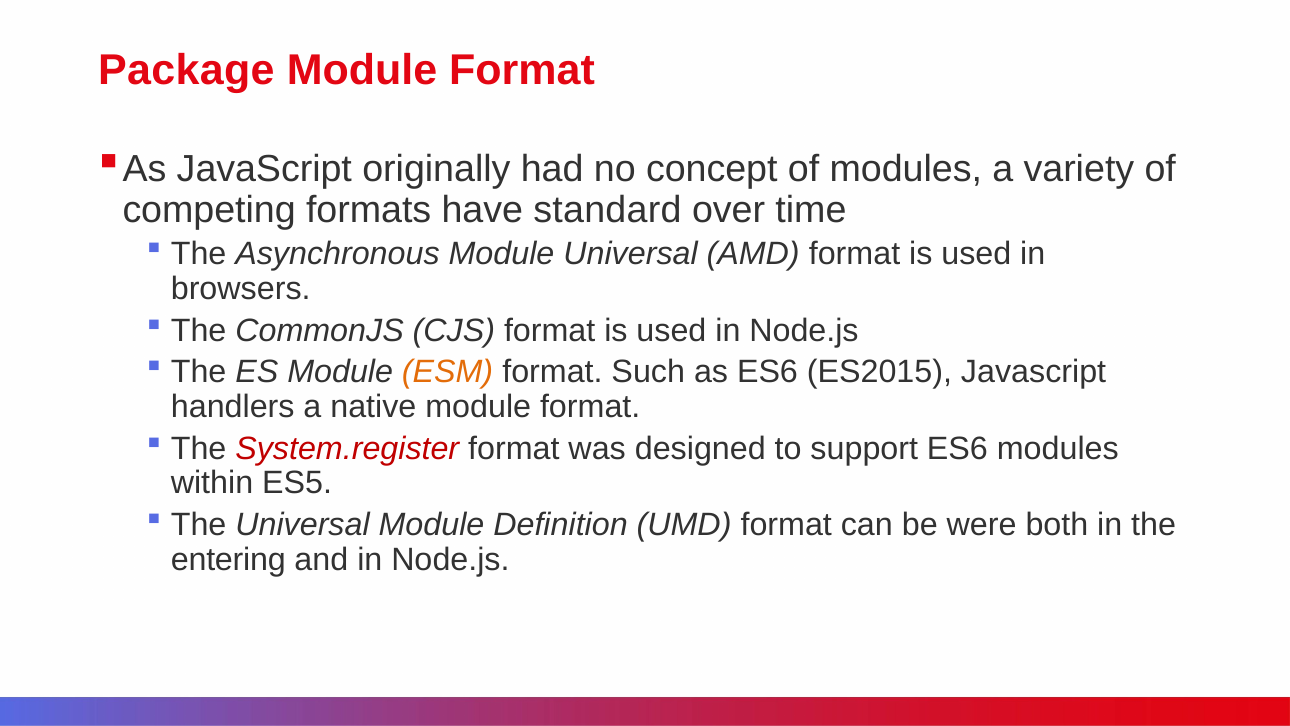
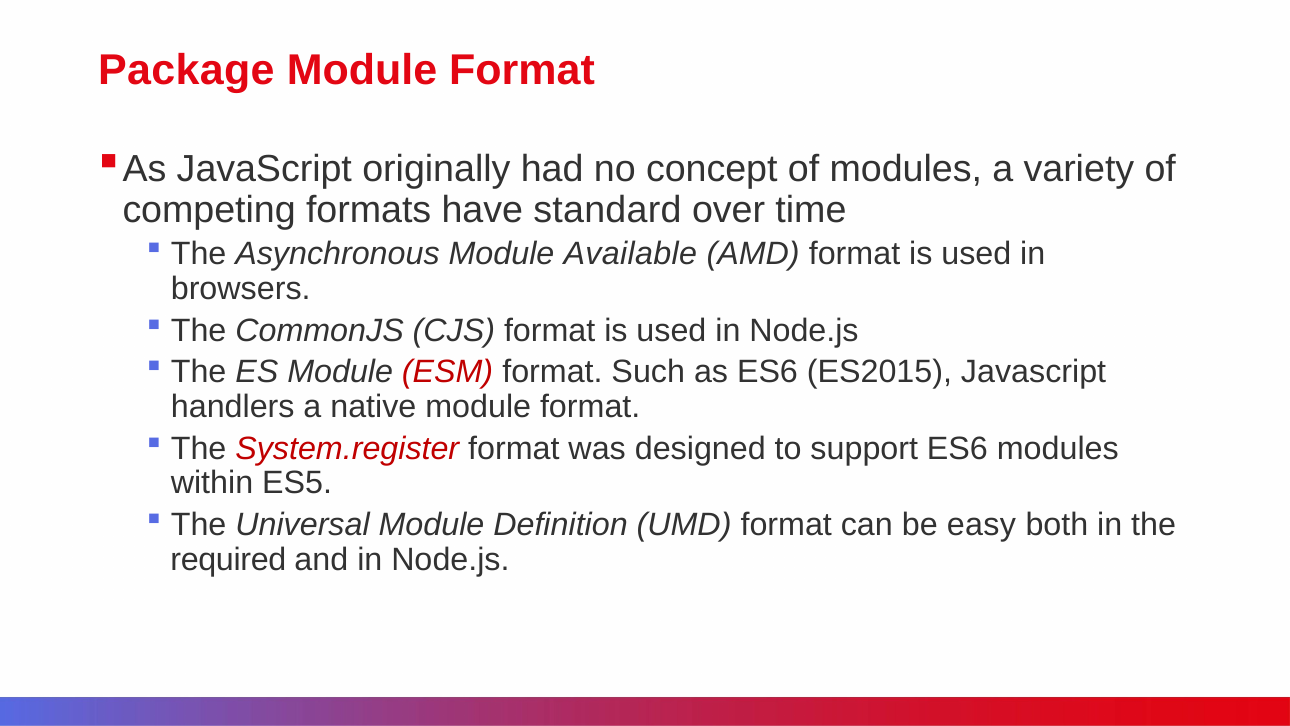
Module Universal: Universal -> Available (630, 254)
ESM colour: orange -> red (448, 372)
were: were -> easy (981, 524)
entering: entering -> required (228, 559)
